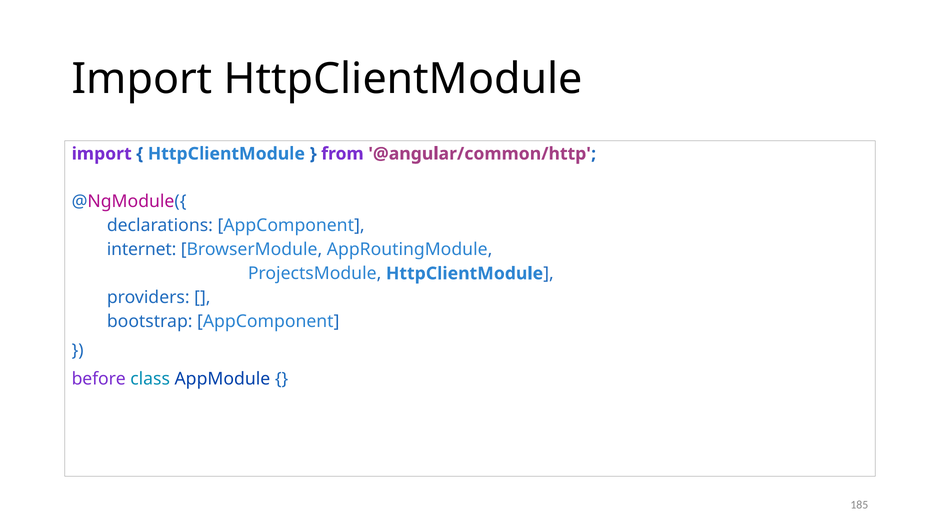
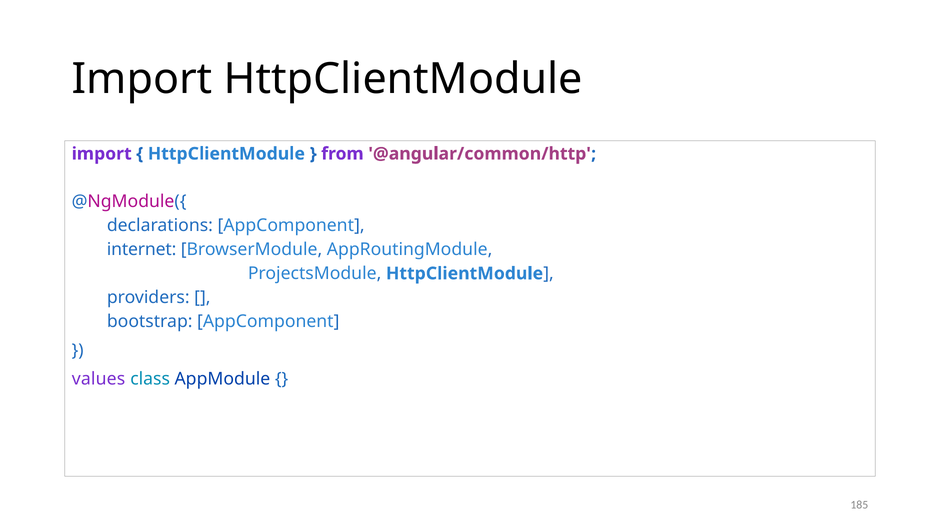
before: before -> values (99, 379)
